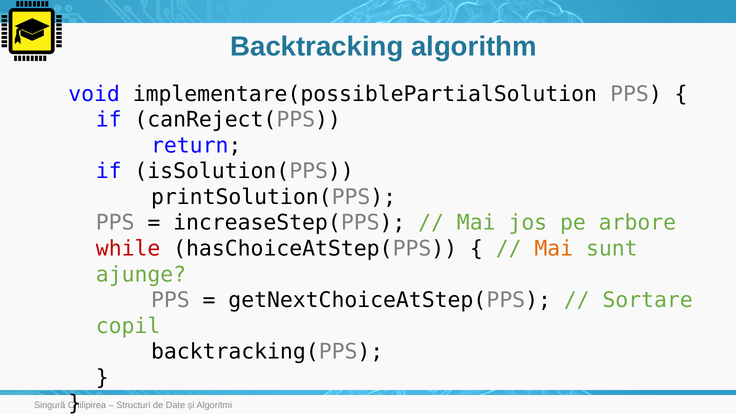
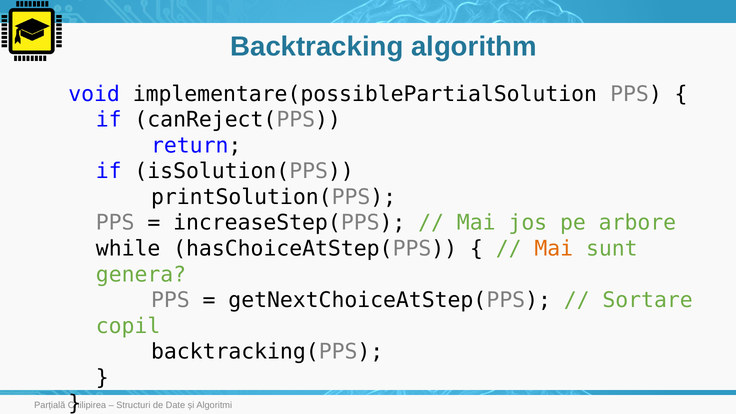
while colour: red -> black (128, 249)
ajunge: ajunge -> genera (141, 274)
Singură: Singură -> Parțială (50, 405)
